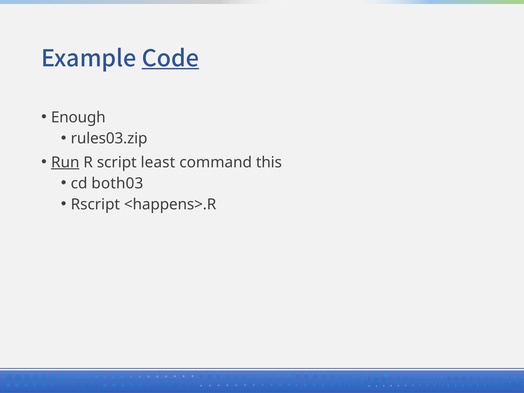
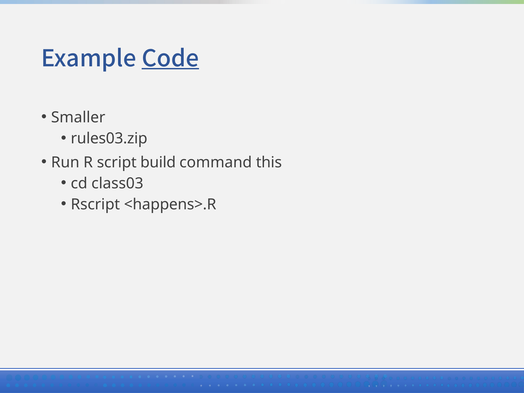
Enough: Enough -> Smaller (78, 117)
Run underline: present -> none (65, 162)
least: least -> build (158, 162)
both03: both03 -> class03 (117, 183)
